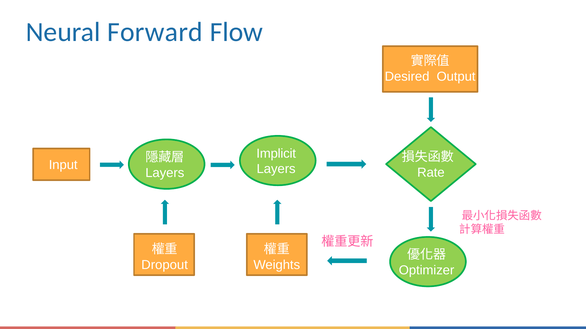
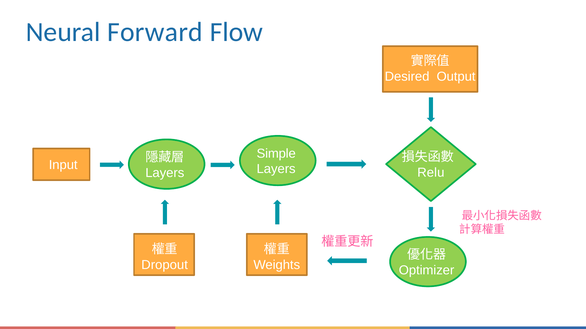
Implicit: Implicit -> Simple (276, 154)
Rate: Rate -> Relu (431, 173)
